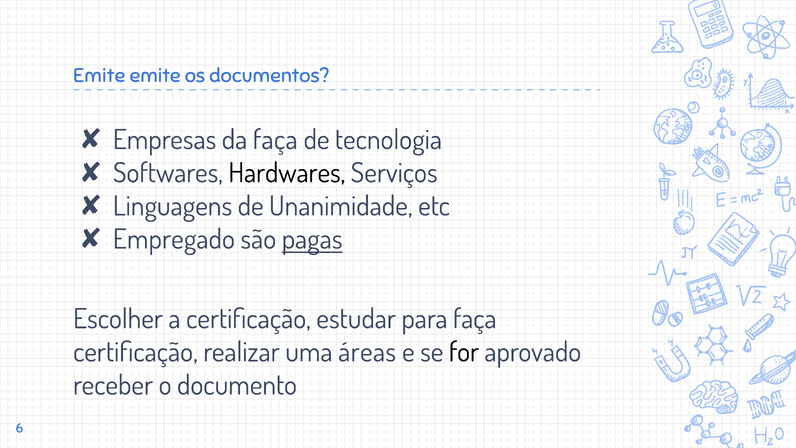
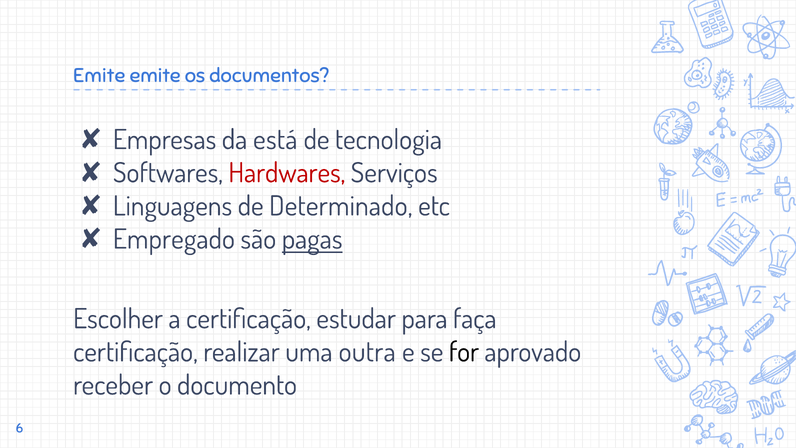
da faça: faça -> está (275, 140)
Hardwares colour: black -> red (287, 173)
Unanimidade: Unanimidade -> Determinado (341, 206)
áreas: áreas -> outra (367, 352)
